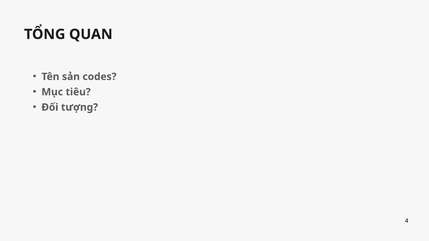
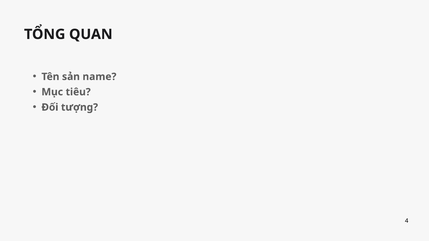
codes: codes -> name (99, 77)
